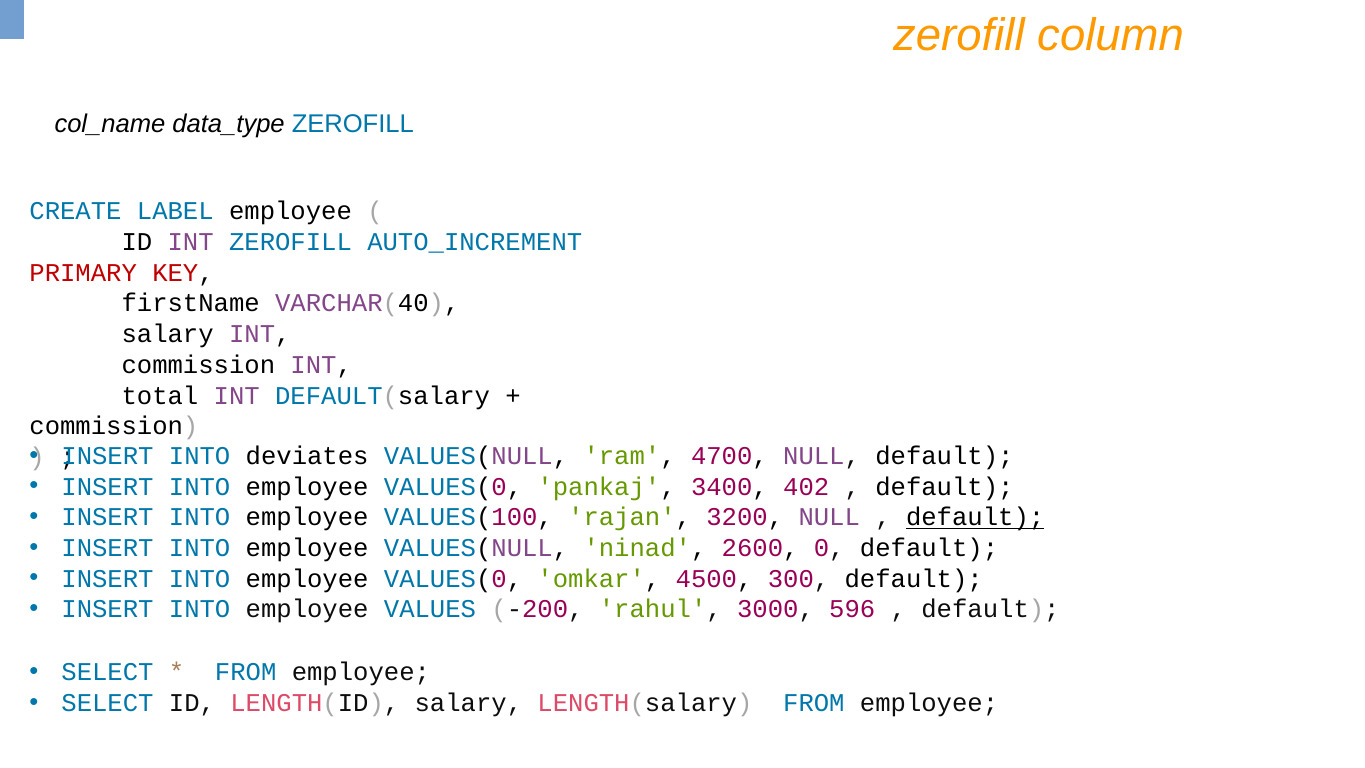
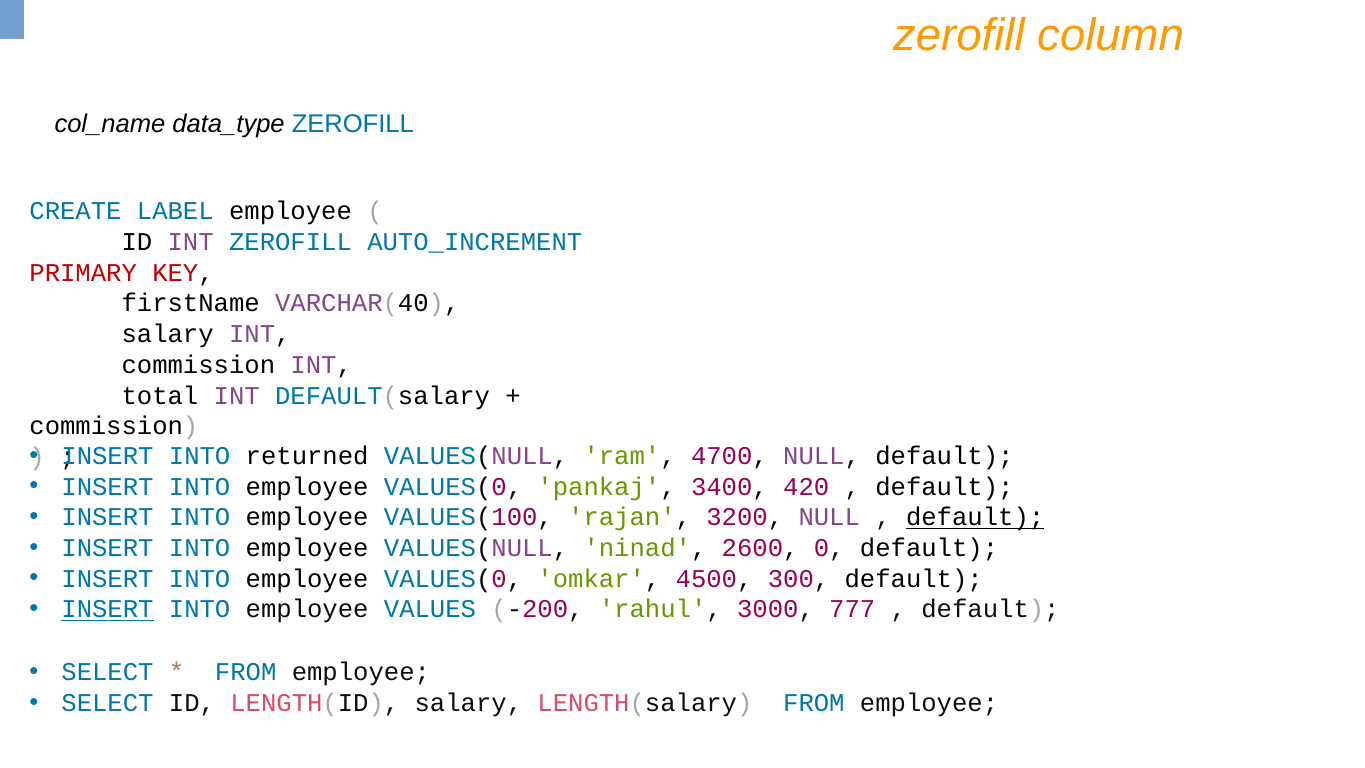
deviates: deviates -> returned (307, 456)
402: 402 -> 420 (806, 487)
INSERT underline: none -> present (107, 609)
596: 596 -> 777 (852, 609)
